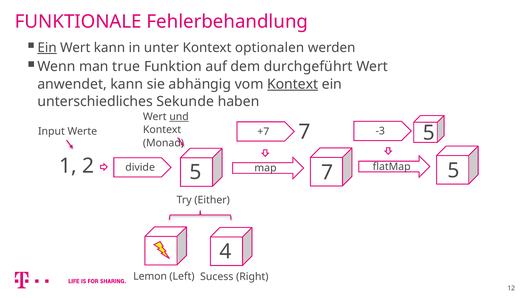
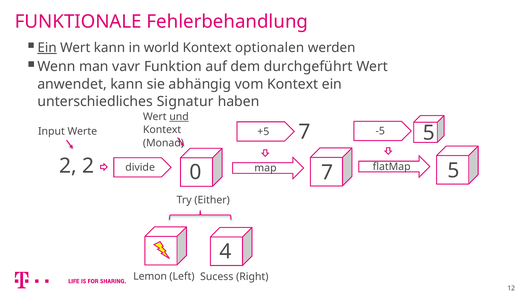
unter: unter -> world (162, 48)
true: true -> vavr (126, 67)
Kontext underline: present -> none (293, 84)
Sekunde: Sekunde -> Signatur (185, 102)
-3: -3 -> -5 (380, 131)
+7: +7 -> +5 (263, 132)
1: 1 -> 2 (68, 166)
2 5: 5 -> 0 (196, 172)
